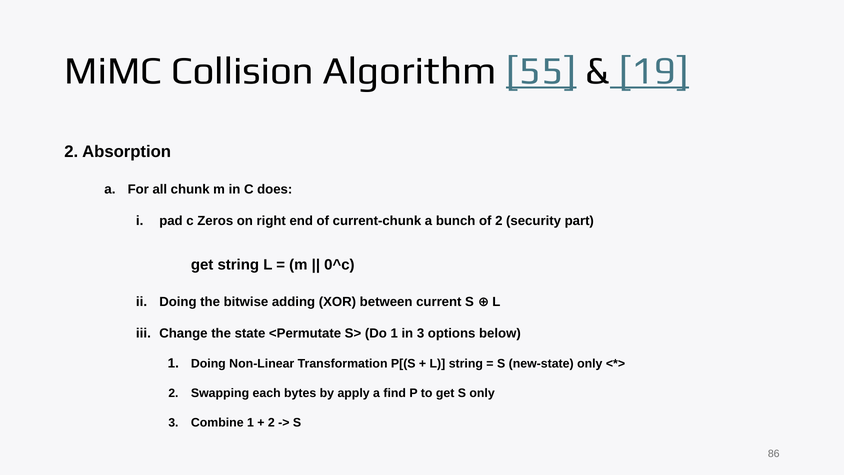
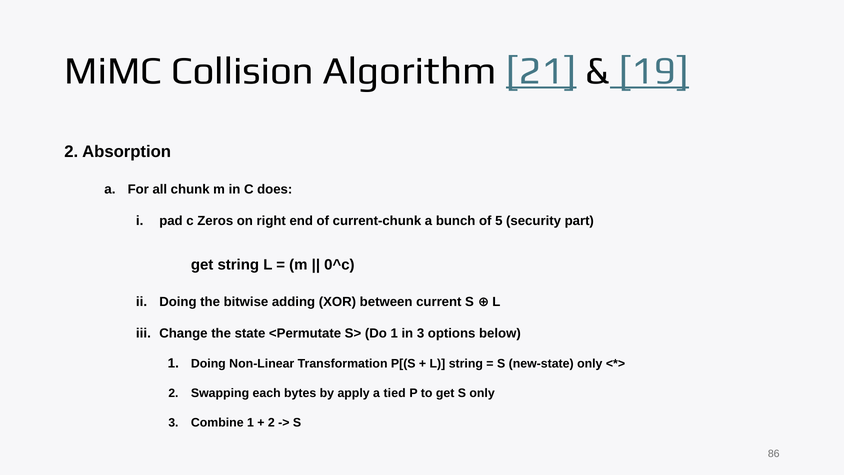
55: 55 -> 21 (541, 71)
of 2: 2 -> 5 (499, 221)
find: find -> tied (395, 393)
